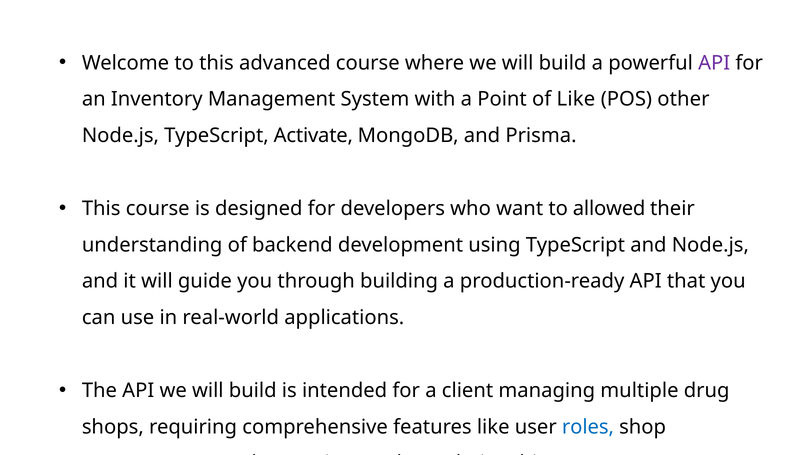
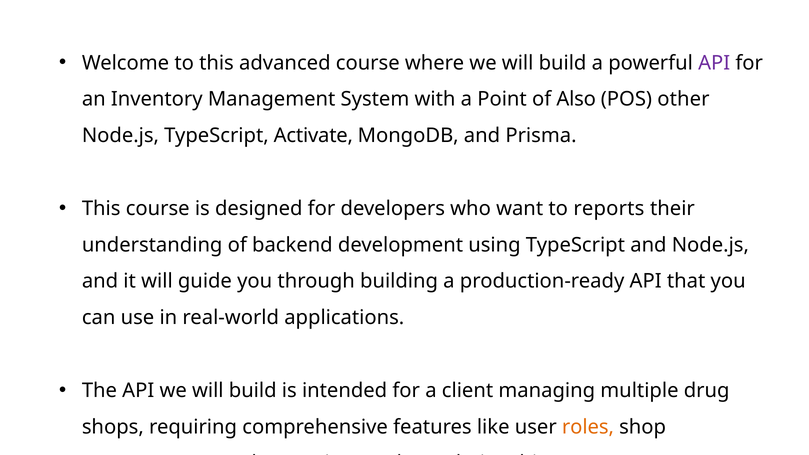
of Like: Like -> Also (576, 99)
allowed: allowed -> reports (609, 209)
roles colour: blue -> orange (588, 427)
